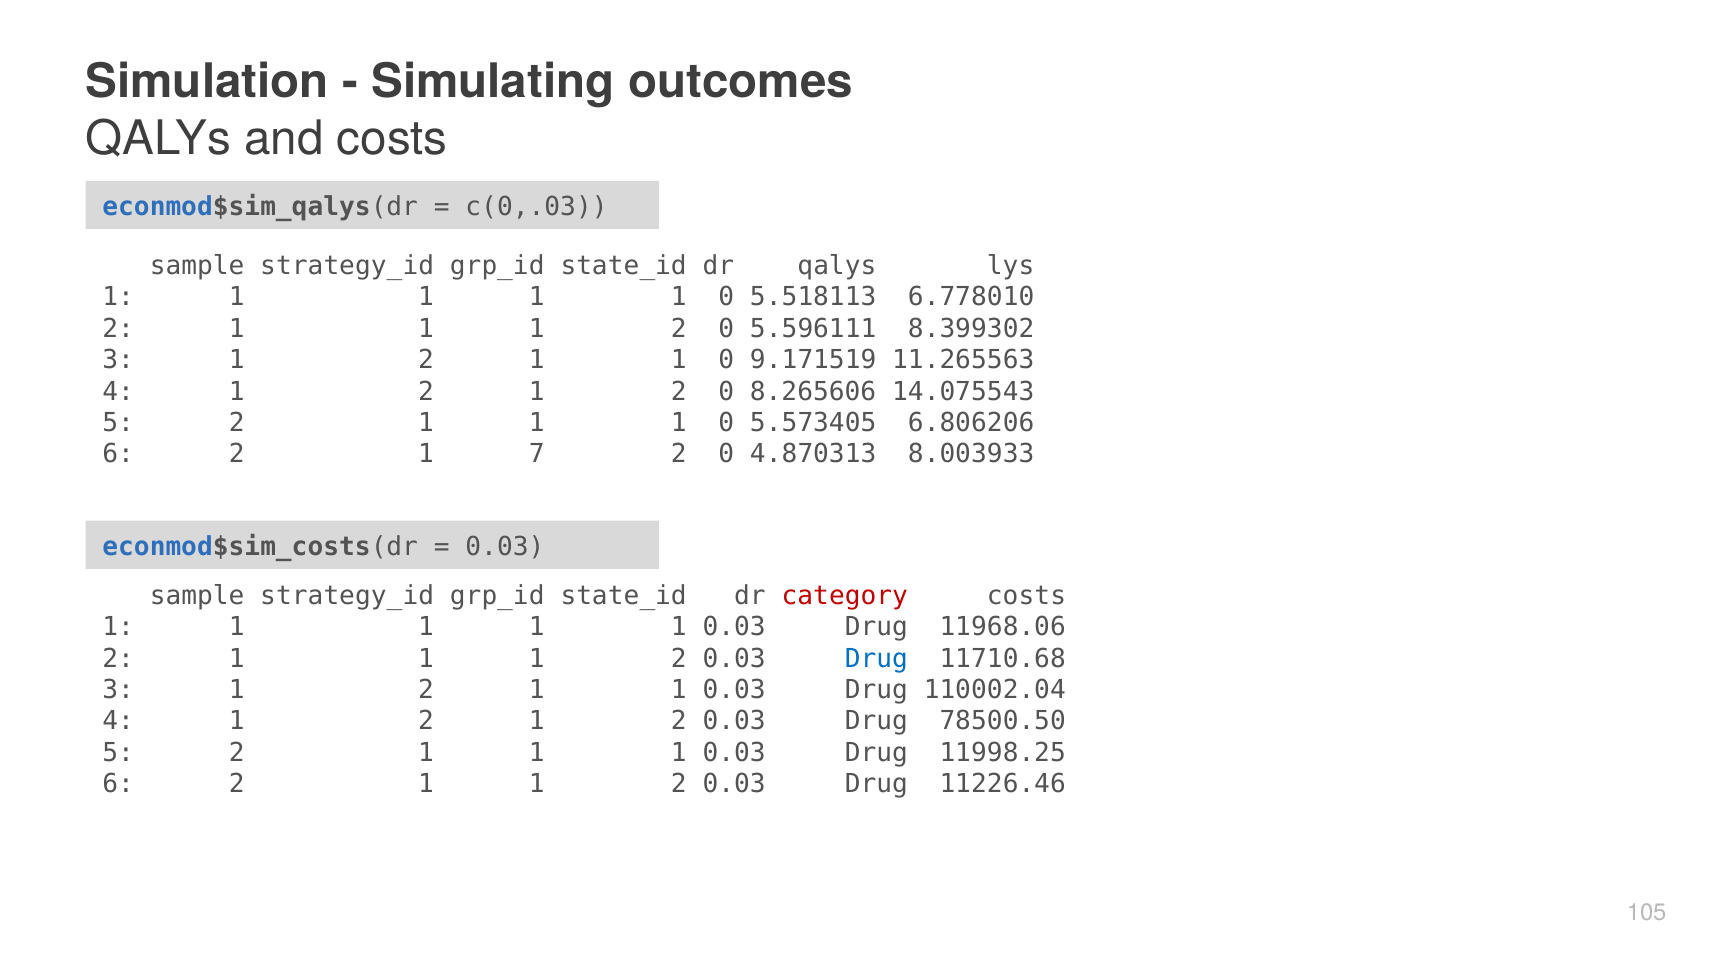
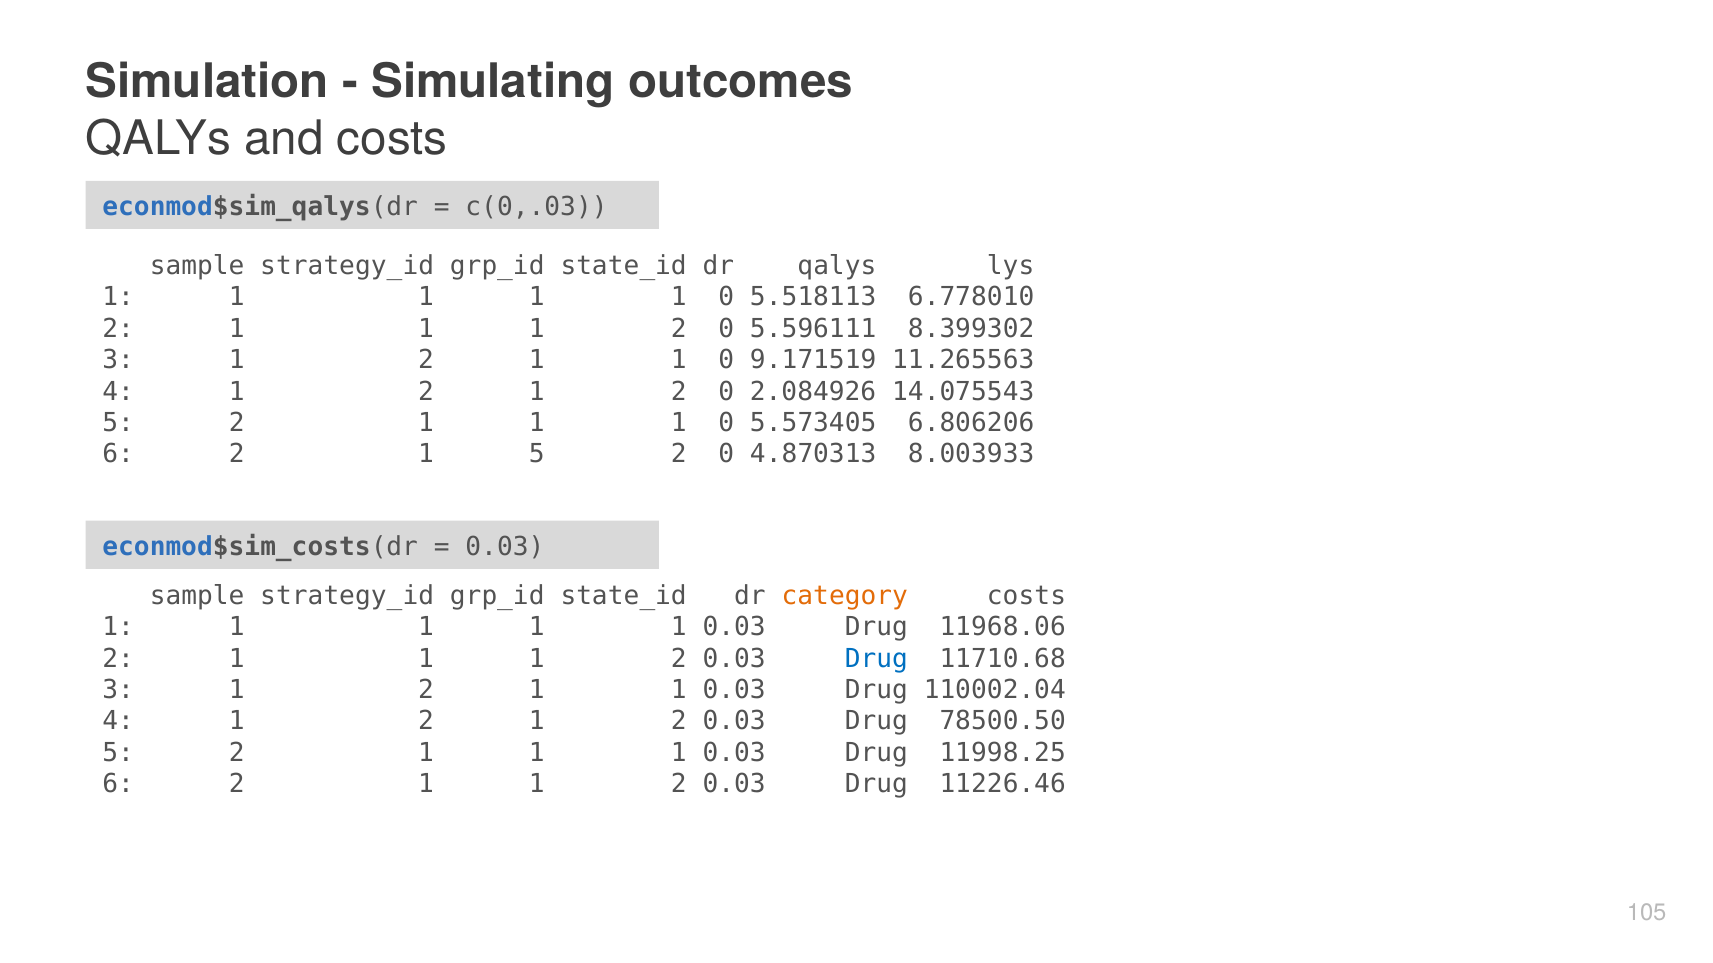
8.265606: 8.265606 -> 2.084926 (813, 392)
1 7: 7 -> 5 (537, 454)
category colour: red -> orange (845, 596)
